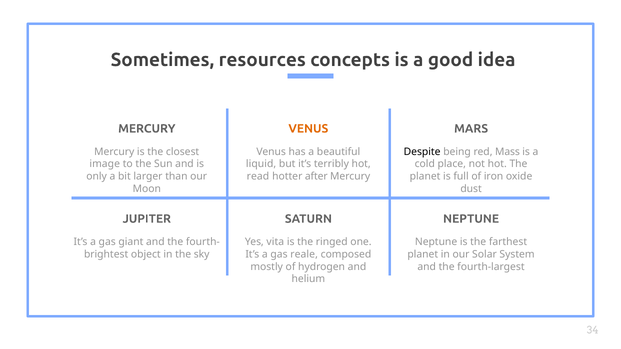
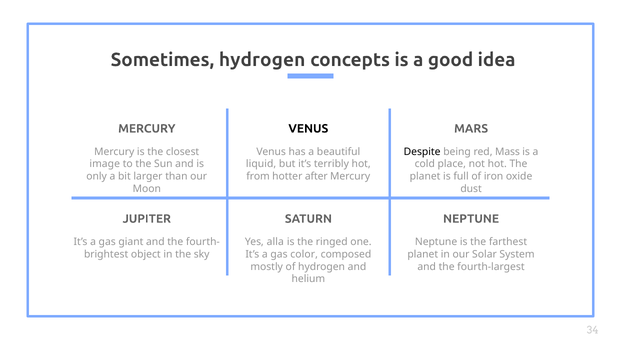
Sometimes resources: resources -> hydrogen (262, 60)
VENUS colour: orange -> black (308, 129)
read: read -> from (258, 177)
vita: vita -> alla (275, 242)
reale: reale -> color (304, 254)
